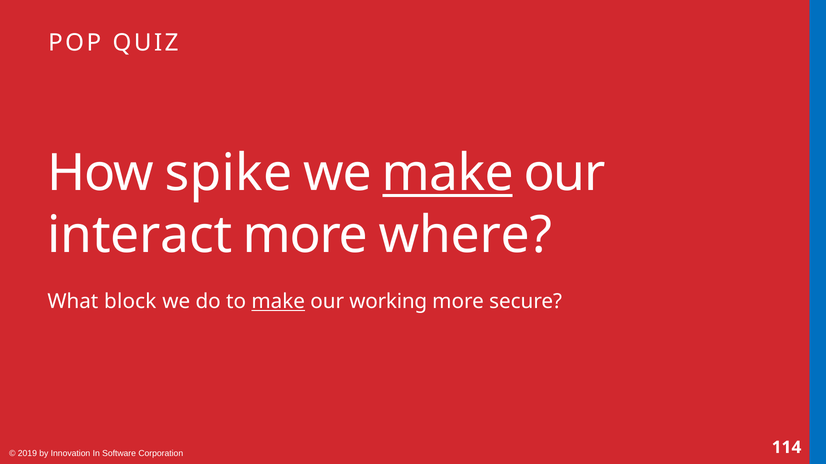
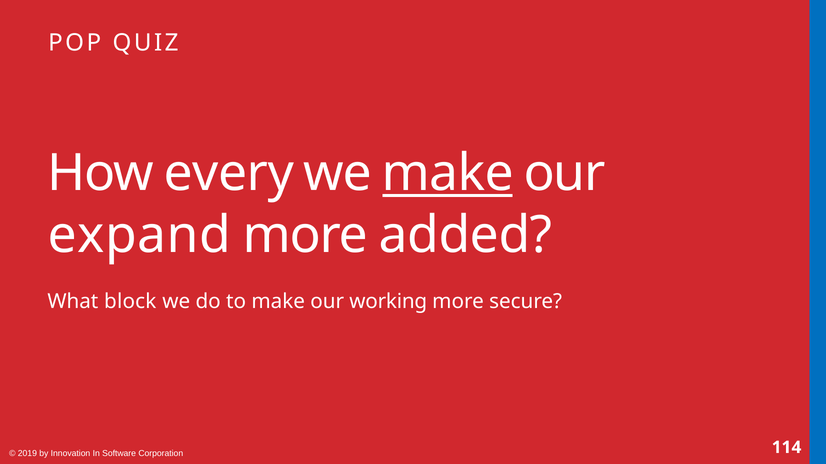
spike: spike -> every (229, 174)
interact: interact -> expand (139, 236)
where: where -> added (466, 236)
make underline: present -> none (278, 302)
